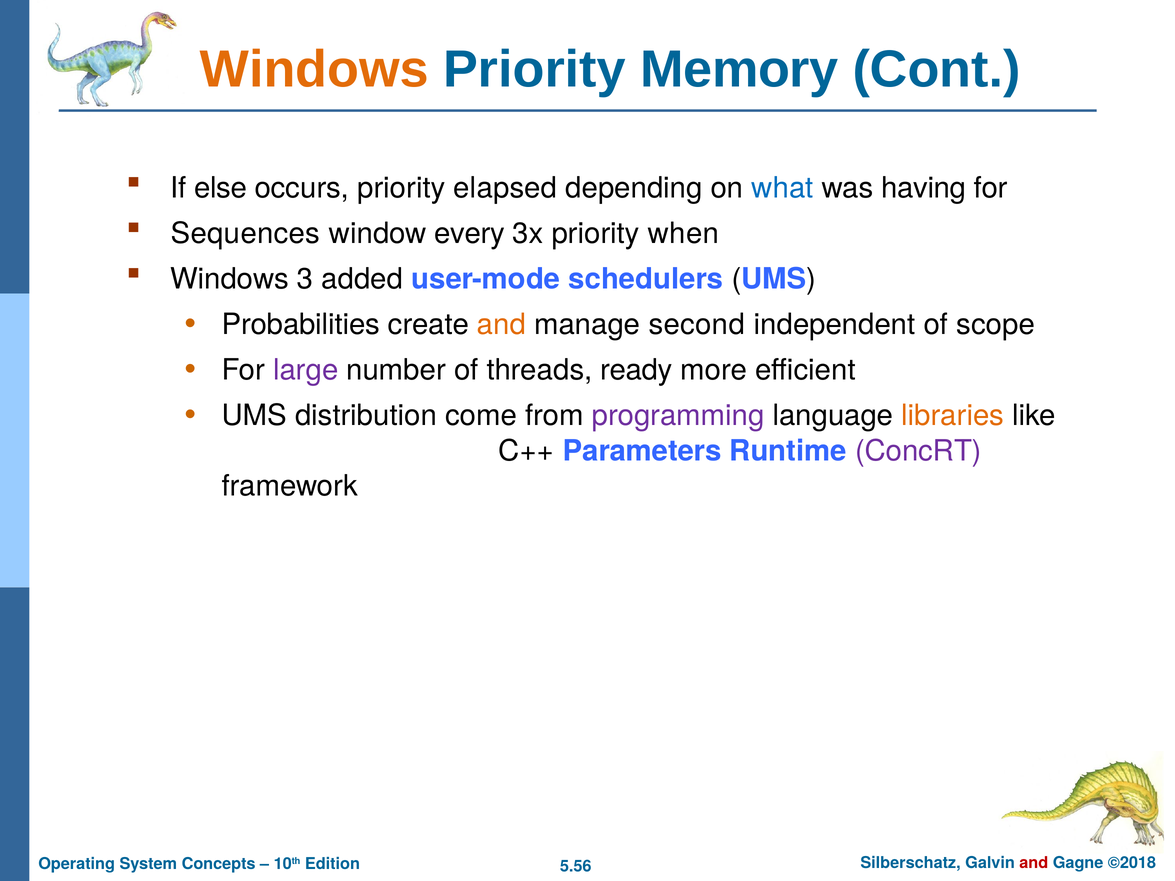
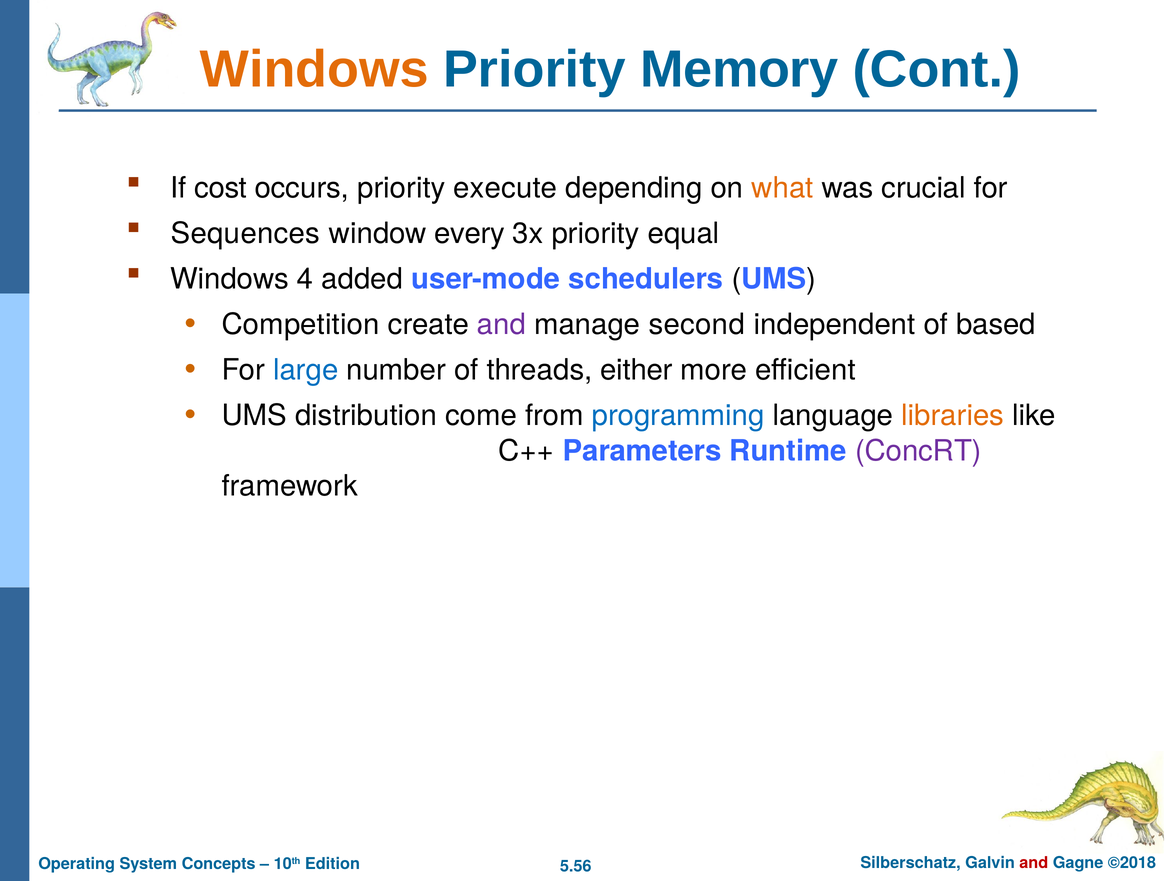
else: else -> cost (221, 188)
elapsed: elapsed -> execute (505, 188)
what colour: blue -> orange (782, 188)
having: having -> crucial (924, 188)
when: when -> equal (684, 234)
3: 3 -> 4 (305, 279)
Probabilities: Probabilities -> Competition (301, 325)
and colour: orange -> purple (501, 325)
scope: scope -> based (996, 325)
large colour: purple -> blue (306, 370)
ready: ready -> either (636, 370)
programming colour: purple -> blue (678, 416)
